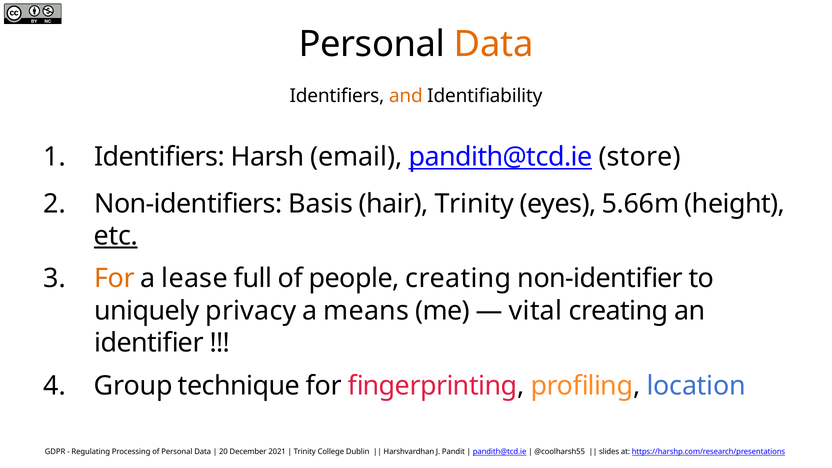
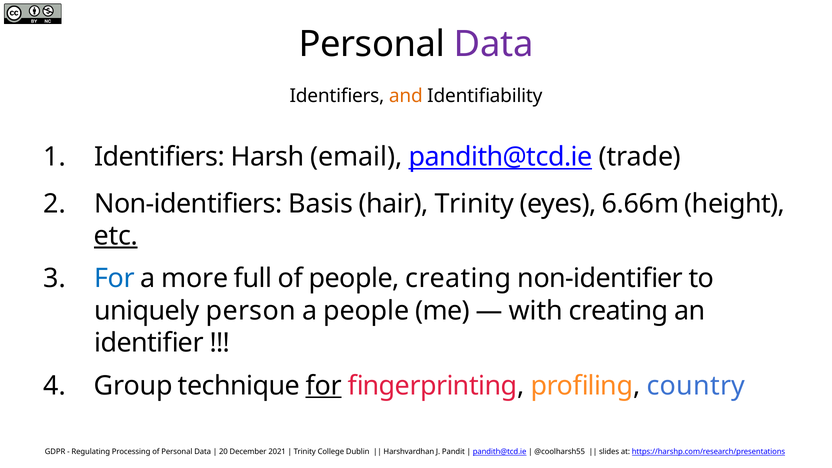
Data colour: orange -> purple (494, 44)
store: store -> trade (640, 157)
5.66m: 5.66m -> 6.66m (640, 204)
For colour: orange -> blue (114, 279)
lease: lease -> more (195, 279)
privacy: privacy -> person (251, 311)
a means: means -> people (366, 311)
vital: vital -> with (536, 311)
for underline: none -> present (324, 386)
location: location -> country (696, 386)
